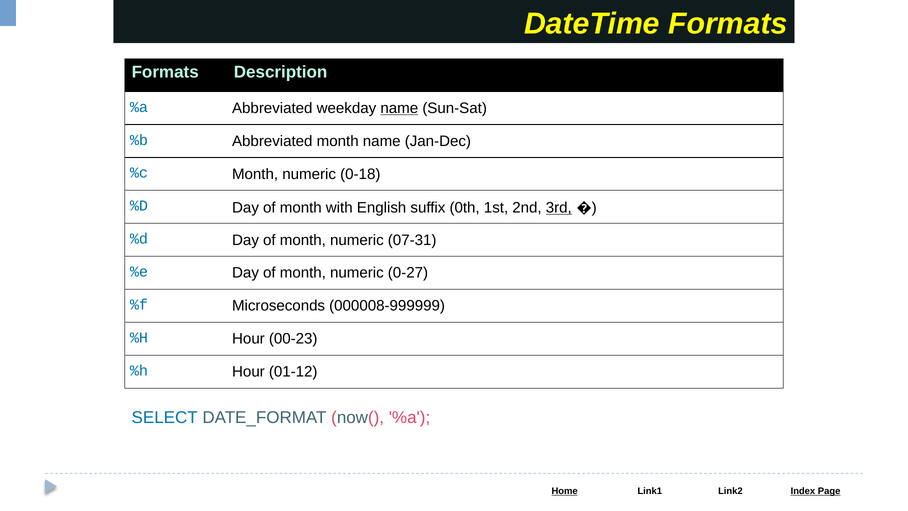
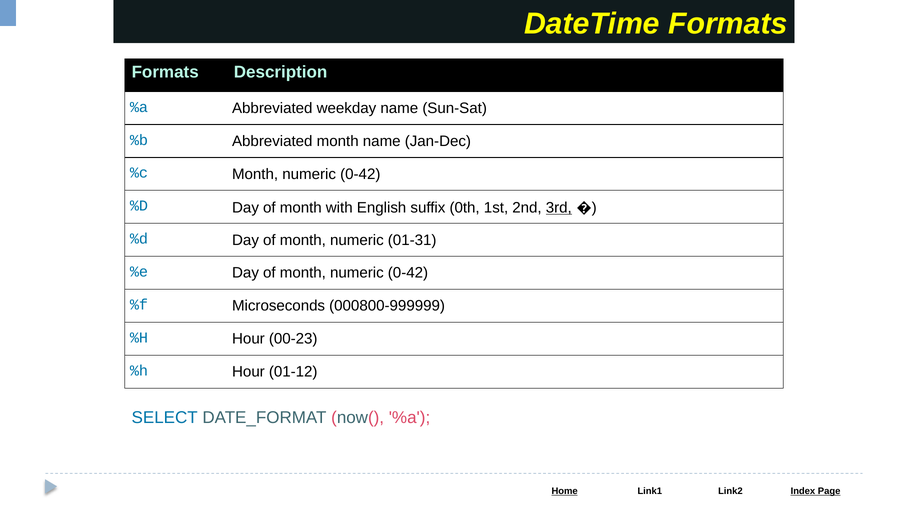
name underline: present -> none (399, 108)
%c Month numeric 0-18: 0-18 -> 0-42 (360, 174)
07-31: 07-31 -> 01-31 (412, 240)
of month numeric 0-27: 0-27 -> 0-42 (408, 273)
000008-999999: 000008-999999 -> 000800-999999 (387, 306)
